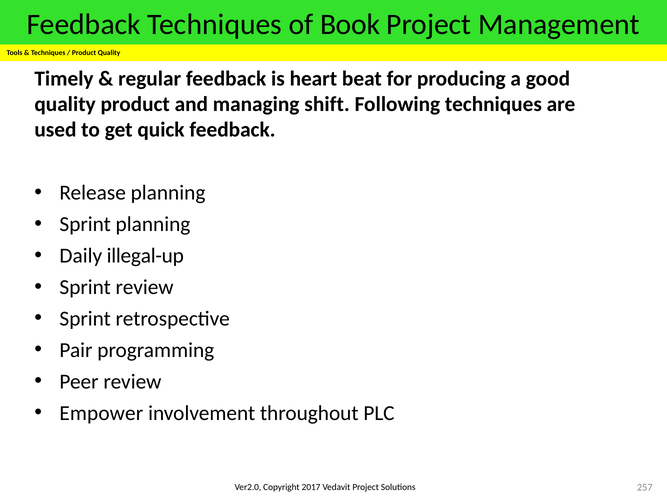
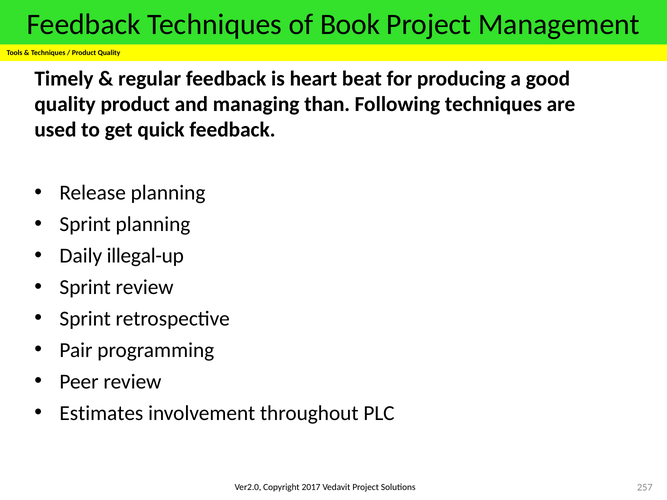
shift: shift -> than (327, 104)
Empower: Empower -> Estimates (101, 413)
